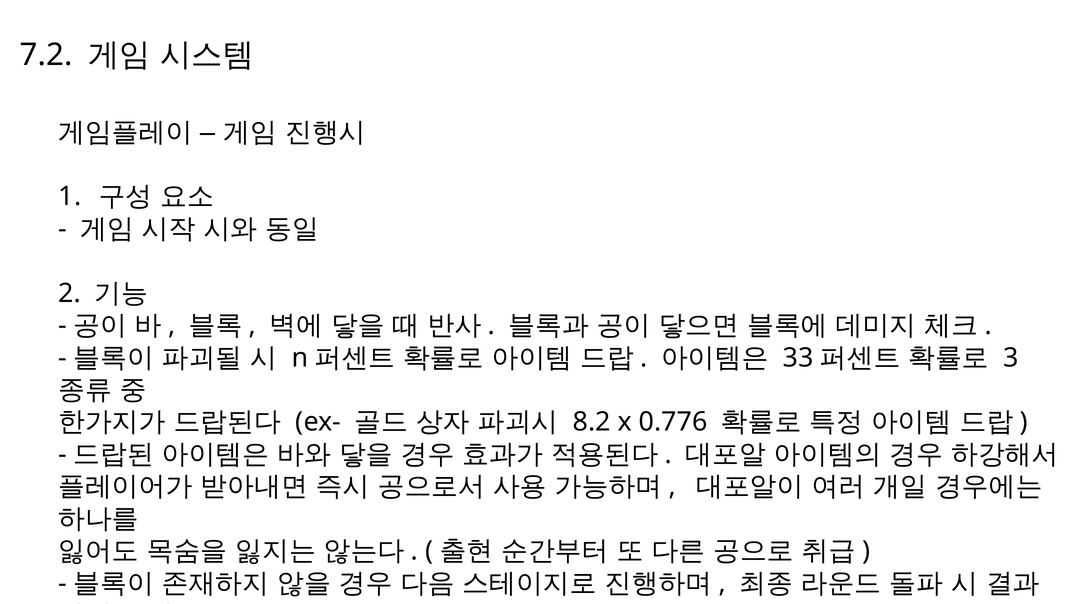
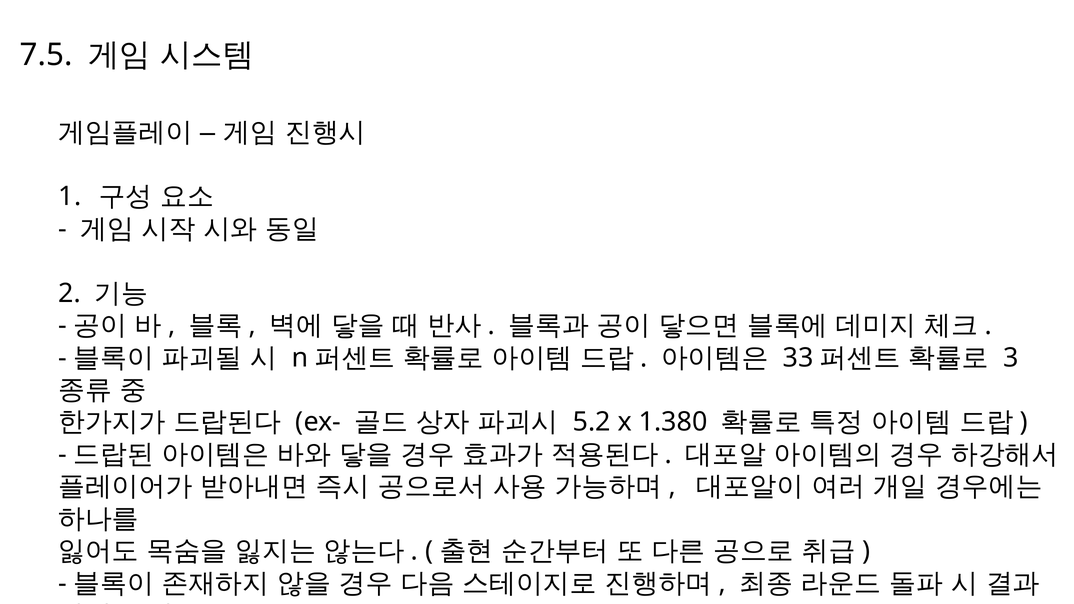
7.2: 7.2 -> 7.5 (46, 55)
8.2: 8.2 -> 5.2 (592, 422)
0.776: 0.776 -> 1.380 (673, 422)
